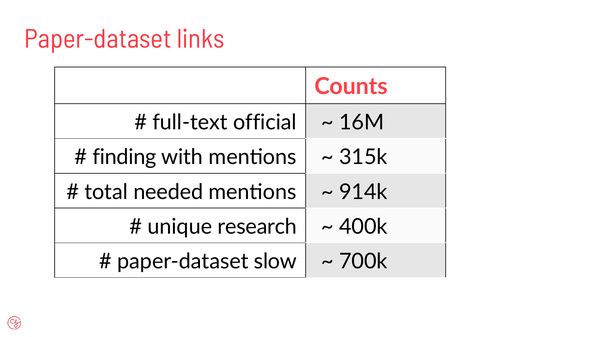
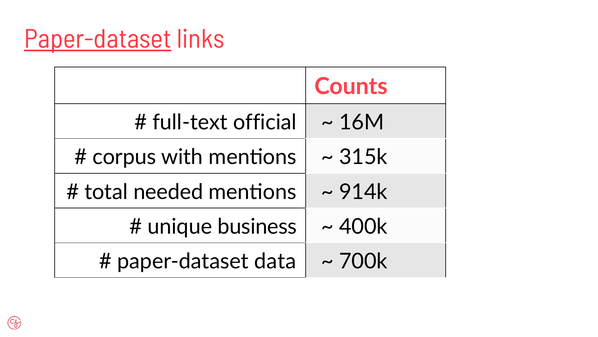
Paper-dataset underline: none -> present (98, 39)
finding: finding -> corpus (124, 157)
research: research -> business (257, 226)
slow: slow -> data (275, 261)
